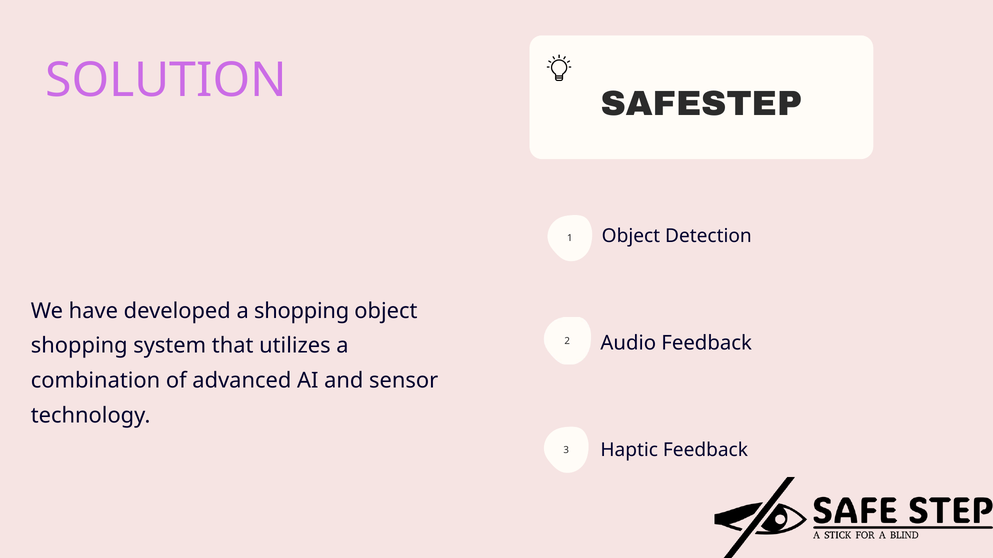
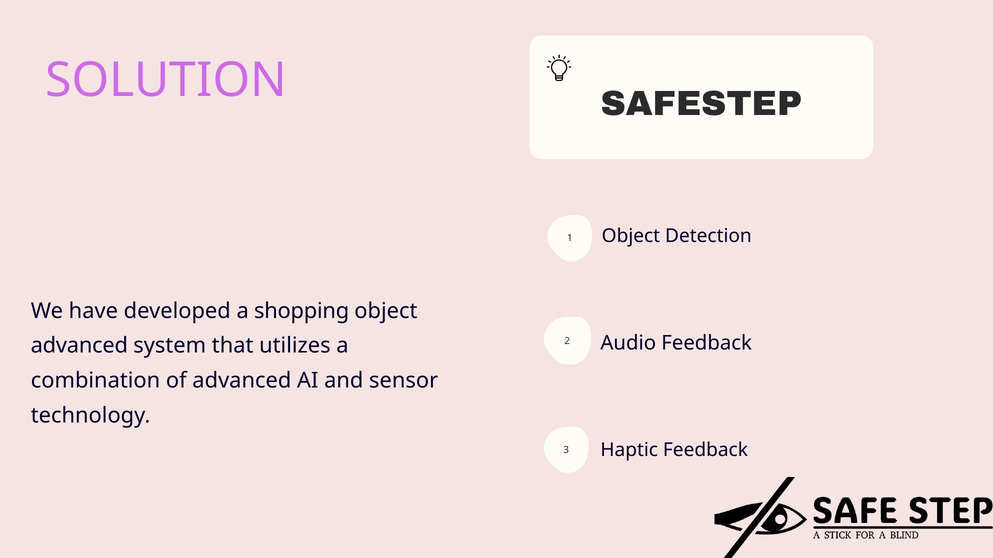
shopping: shopping -> advanced (79, 346)
